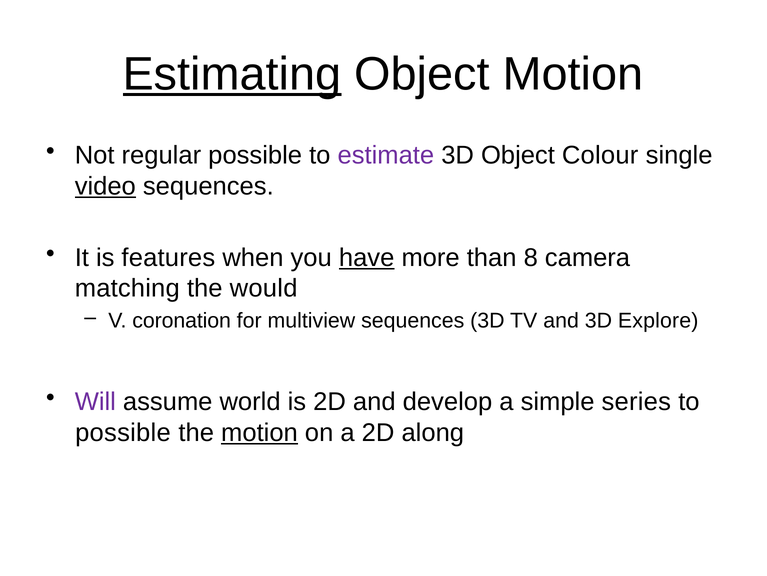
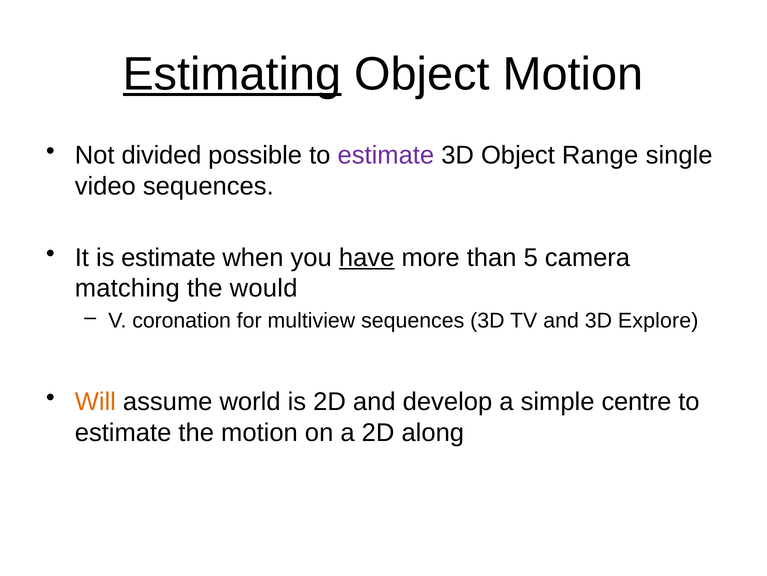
regular: regular -> divided (161, 155)
Colour: Colour -> Range (600, 155)
video underline: present -> none (105, 186)
is features: features -> estimate (169, 257)
8: 8 -> 5 (531, 257)
Will colour: purple -> orange (95, 401)
series: series -> centre (637, 401)
possible: possible -> estimate (123, 432)
motion underline: present -> none (259, 432)
